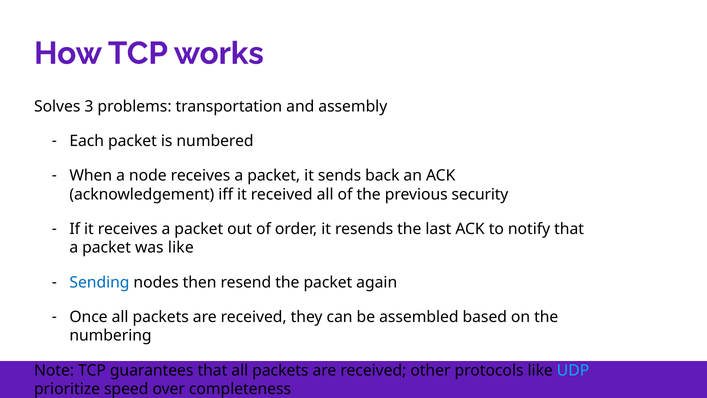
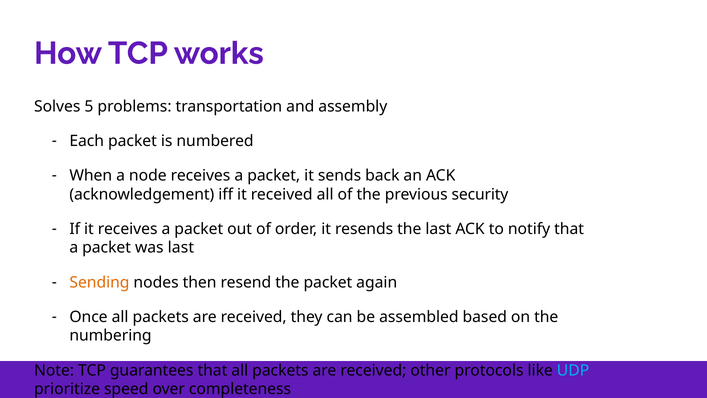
3: 3 -> 5 (89, 106)
was like: like -> last (181, 248)
Sending colour: blue -> orange (99, 282)
